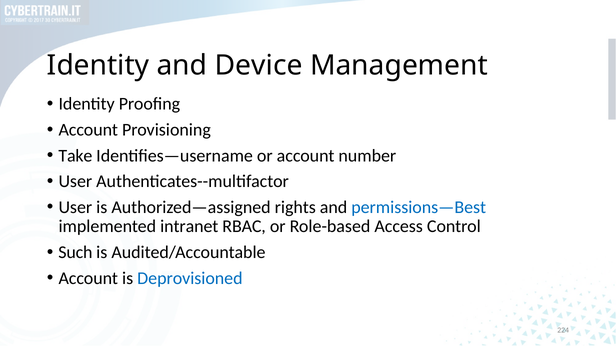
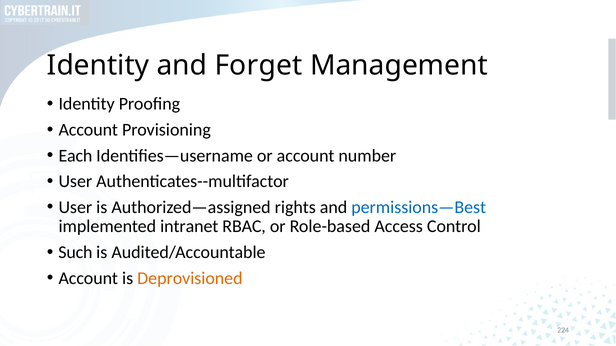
Device: Device -> Forget (259, 65)
Take: Take -> Each (75, 156)
Deprovisioned colour: blue -> orange (190, 279)
